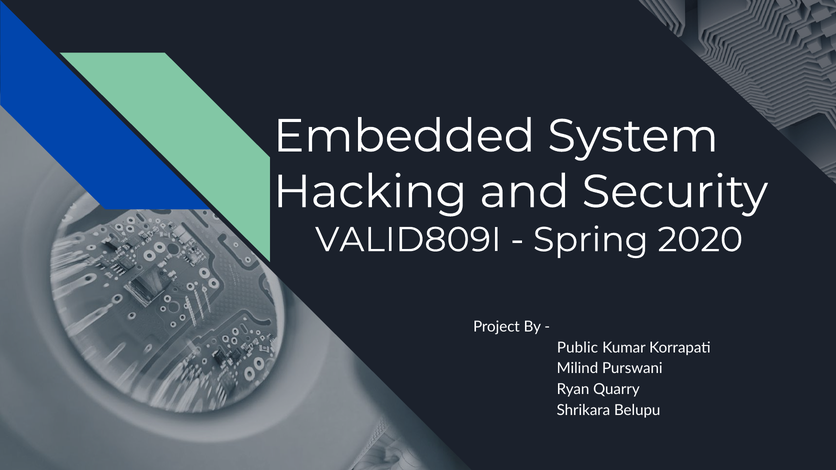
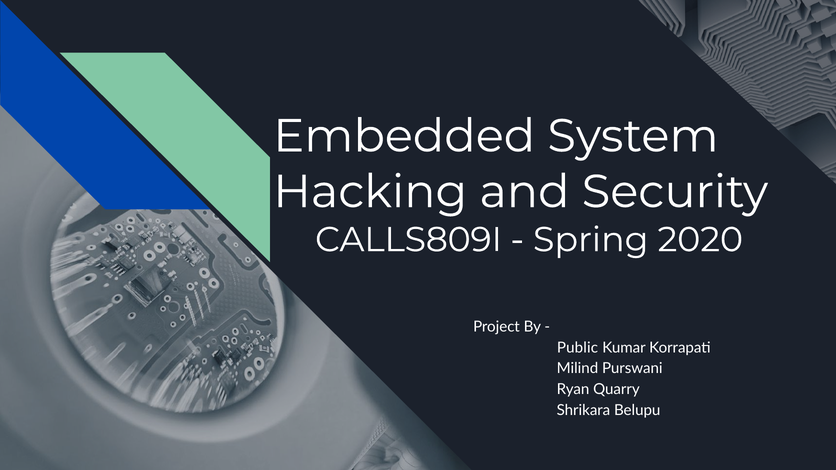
VALID809I: VALID809I -> CALLS809I (408, 240)
